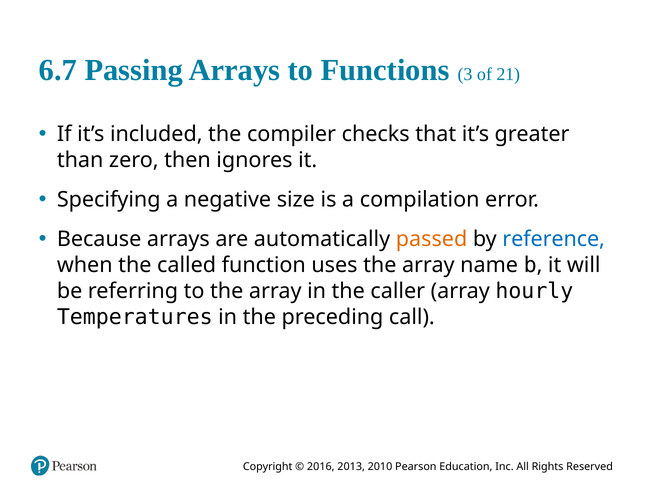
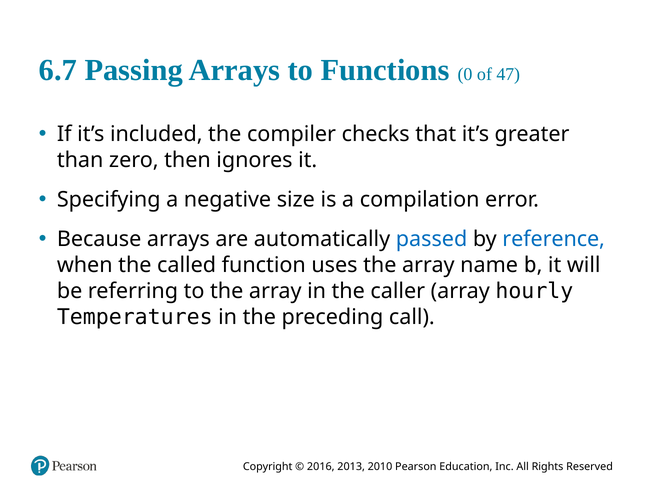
3: 3 -> 0 (465, 74)
21: 21 -> 47 (508, 74)
passed colour: orange -> blue (432, 239)
